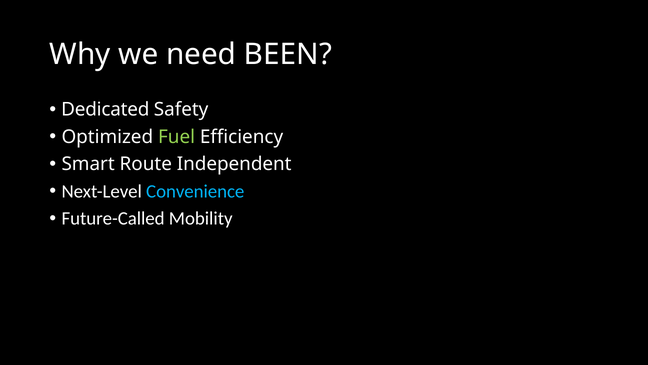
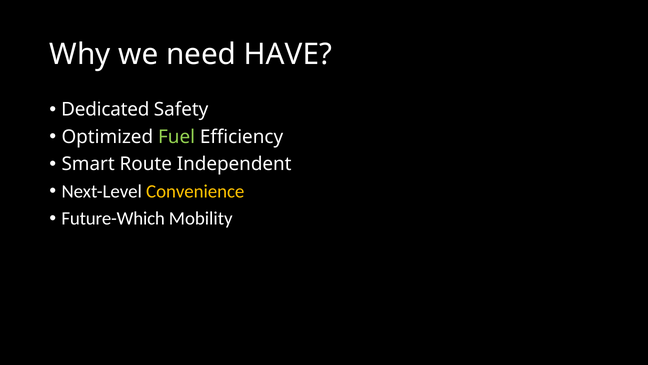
BEEN: BEEN -> HAVE (288, 54)
Convenience colour: light blue -> yellow (195, 191)
Future-Called: Future-Called -> Future-Which (113, 218)
